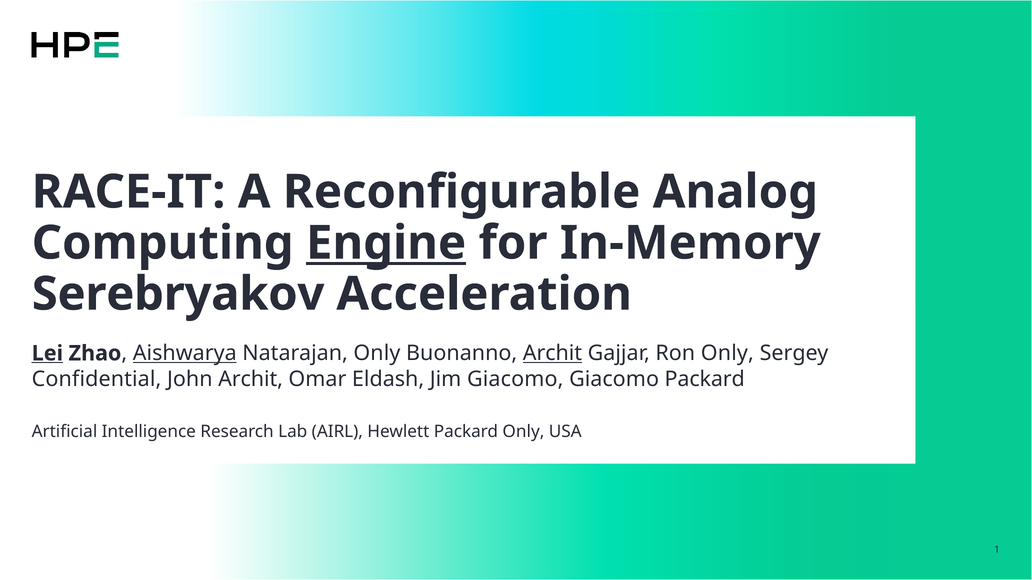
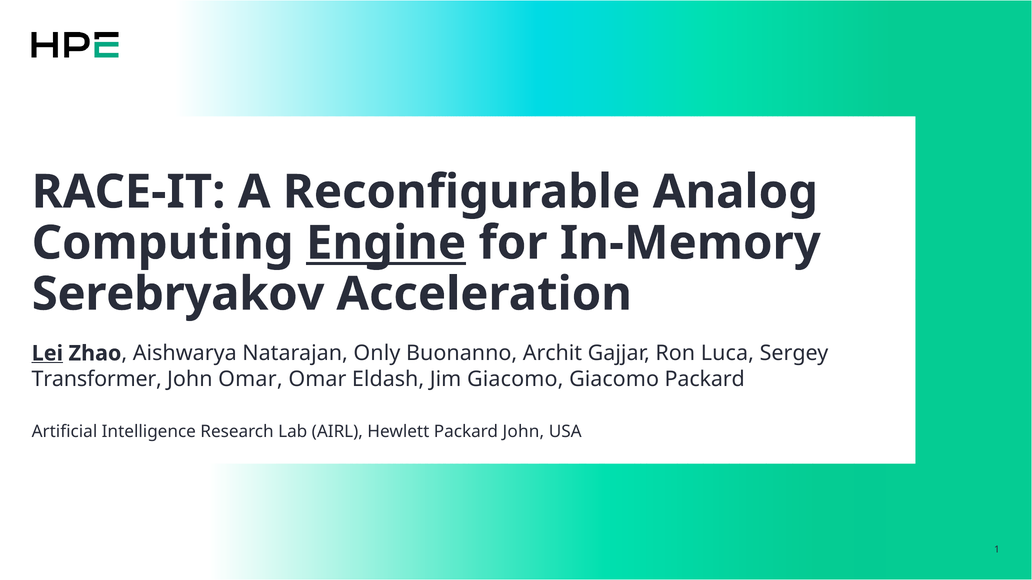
Aishwarya underline: present -> none (185, 354)
Archit underline: present -> none (552, 354)
Ron Only: Only -> Luca (727, 354)
Confidential: Confidential -> Transformer (97, 379)
John Archit: Archit -> Omar (250, 379)
Packard Only: Only -> John (523, 432)
